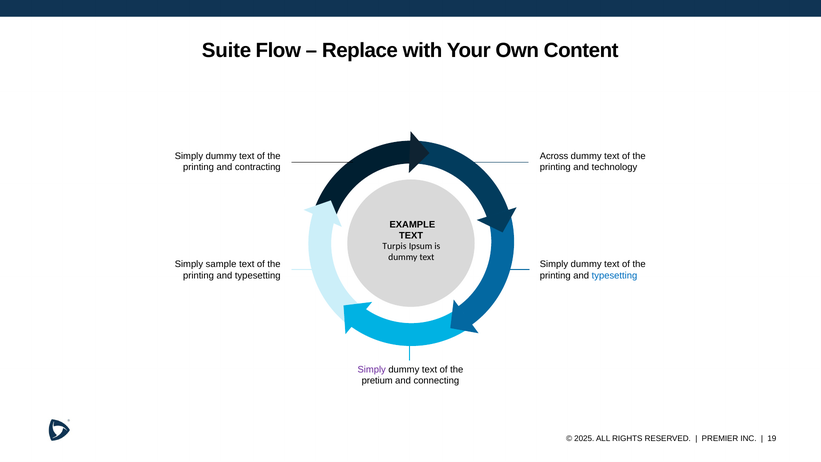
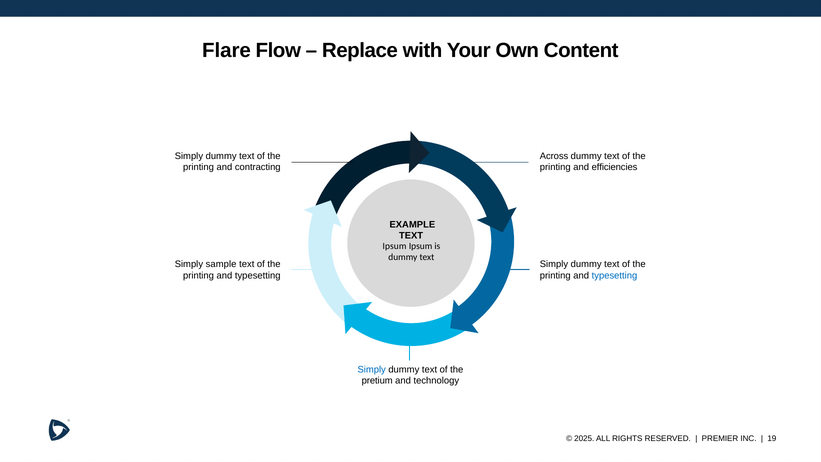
Suite: Suite -> Flare (226, 50)
technology: technology -> efficiencies (615, 167)
Turpis: Turpis -> Ipsum (395, 246)
Simply colour: purple -> blue (372, 369)
connecting: connecting -> technology (436, 381)
